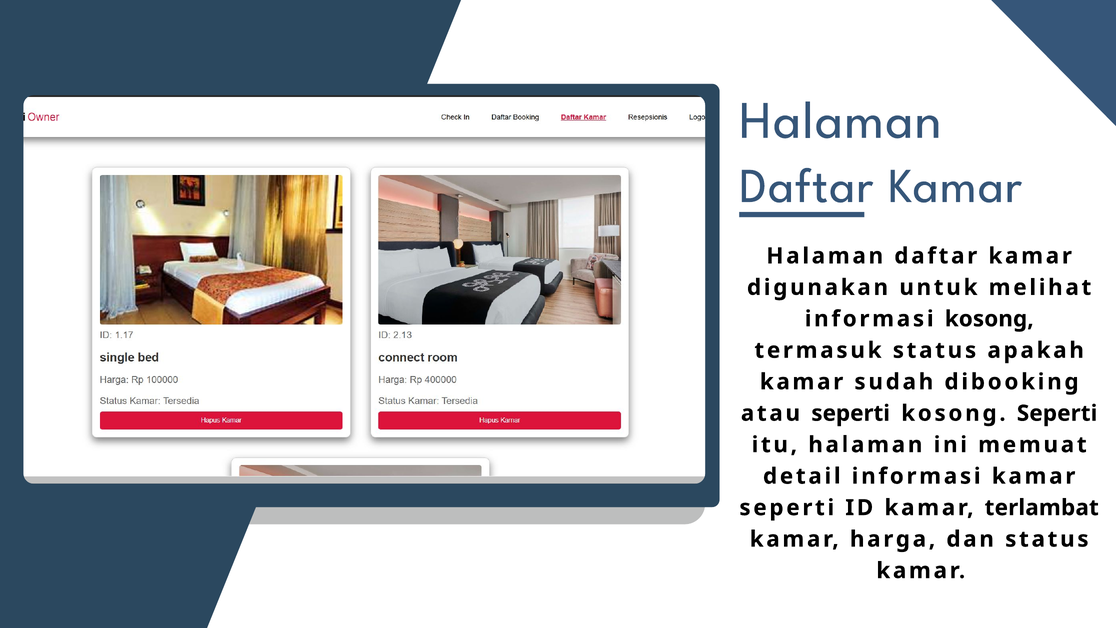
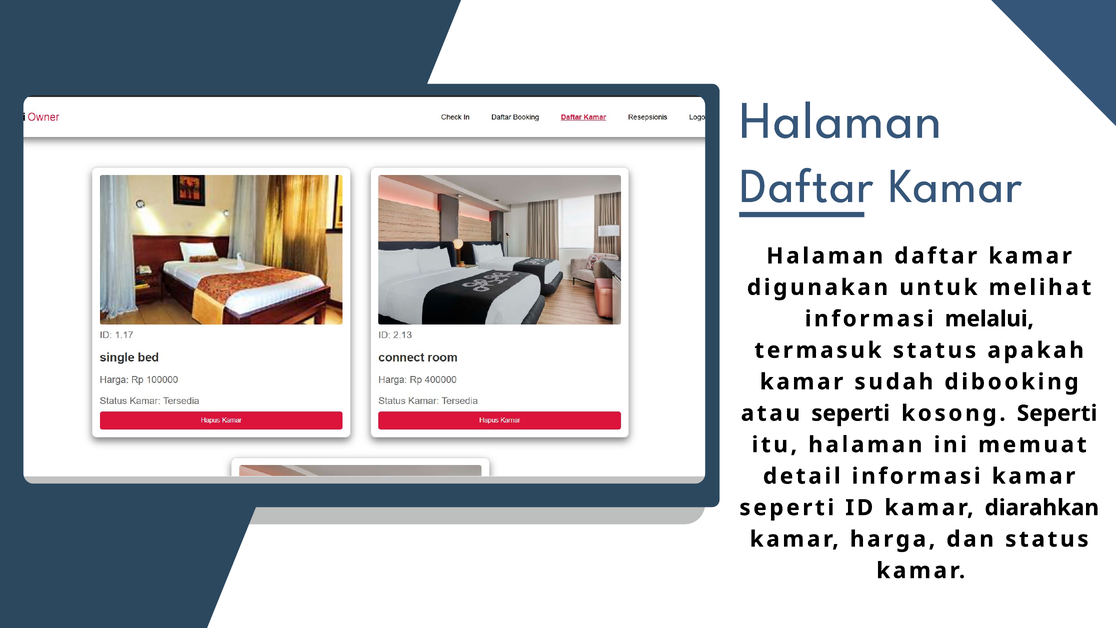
informasi kosong: kosong -> melalui (989, 319)
terlambat: terlambat -> diarahkan (1042, 508)
